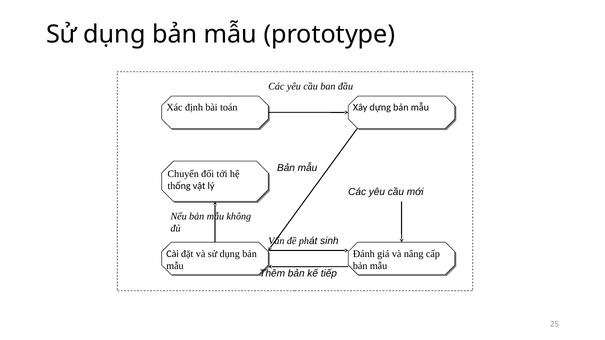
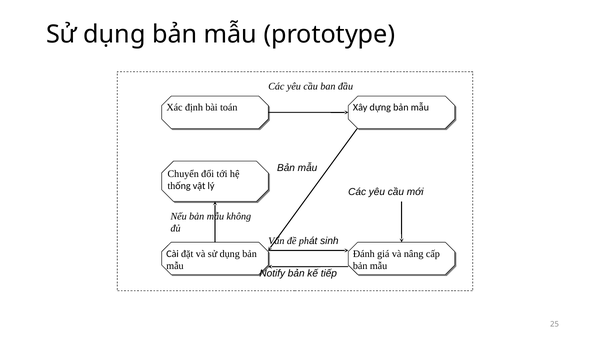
Thêm: Thêm -> Notify (272, 274)
